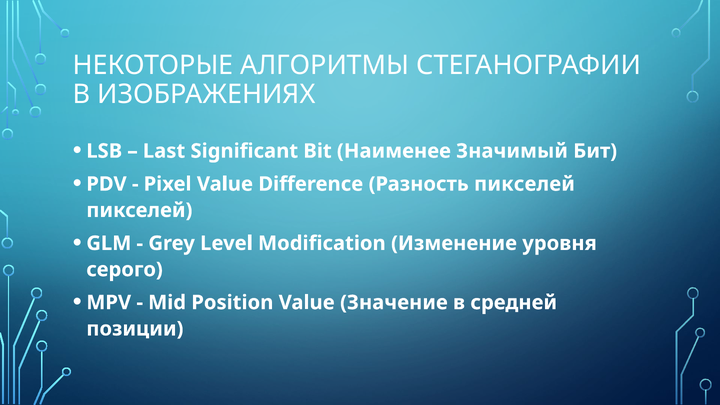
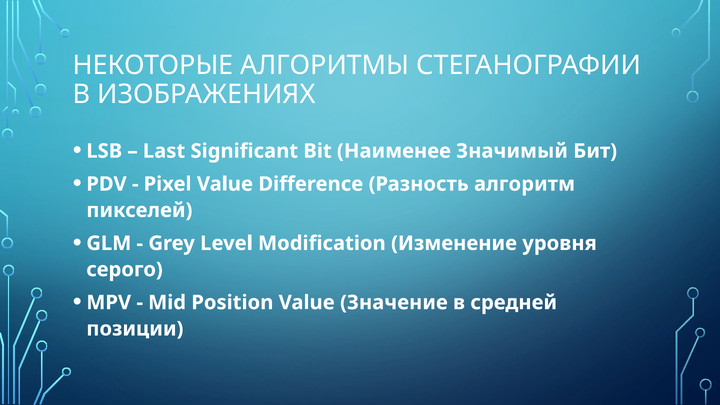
Разность пикселей: пикселей -> алгоритм (525, 184)
